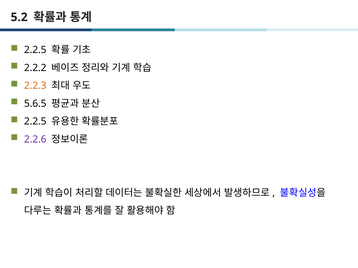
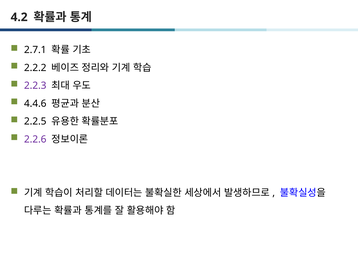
5.2: 5.2 -> 4.2 (19, 17)
2.2.5: 2.2.5 -> 2.7.1 (35, 50)
2.2.3 colour: orange -> purple (35, 86)
5.6.5: 5.6.5 -> 4.4.6 (35, 104)
